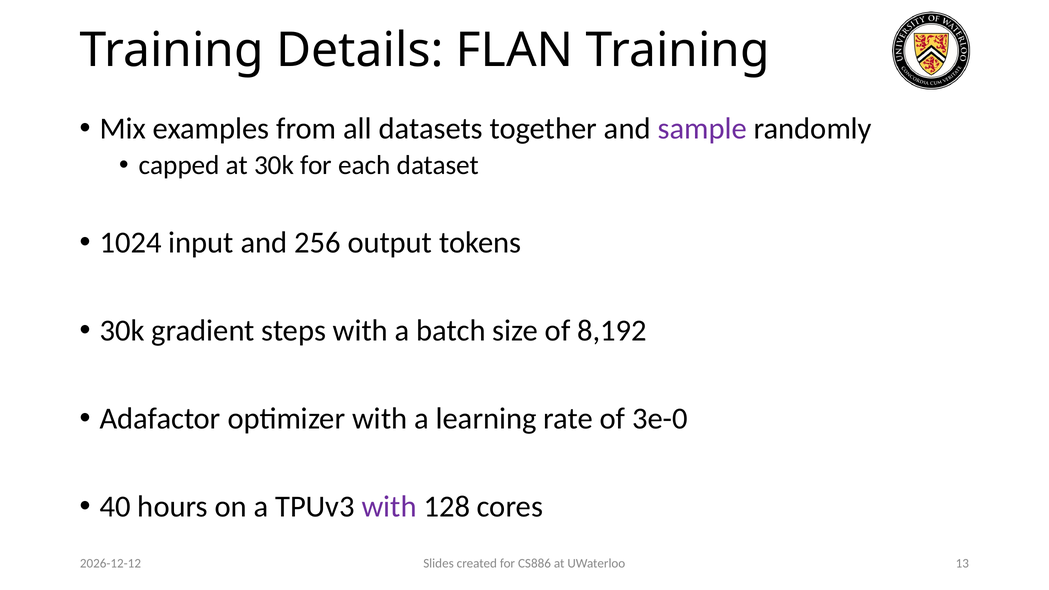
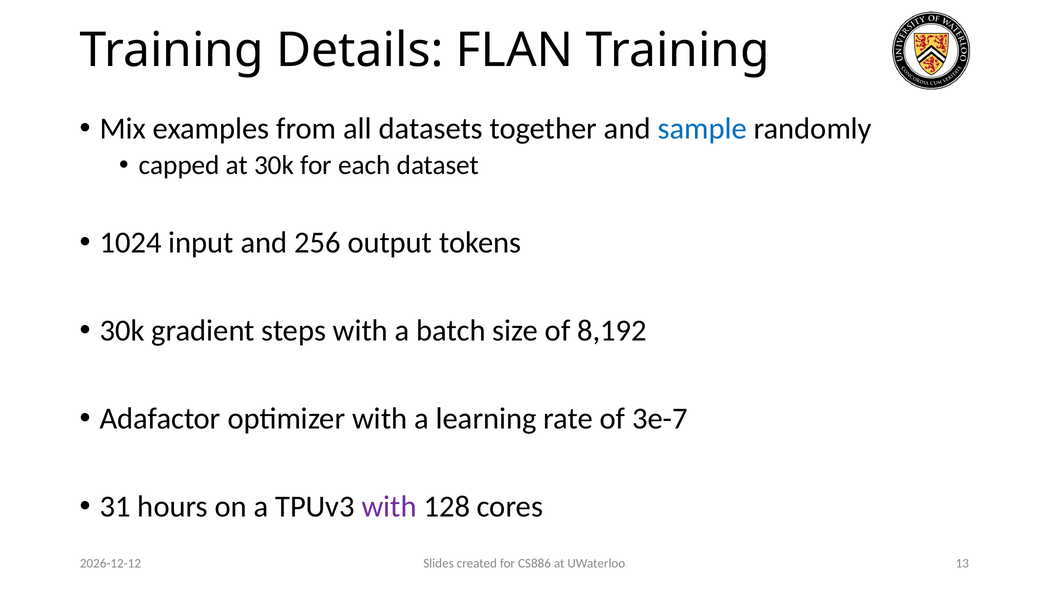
sample colour: purple -> blue (702, 129)
3e-0: 3e-0 -> 3e-7 (660, 419)
40: 40 -> 31 (115, 507)
